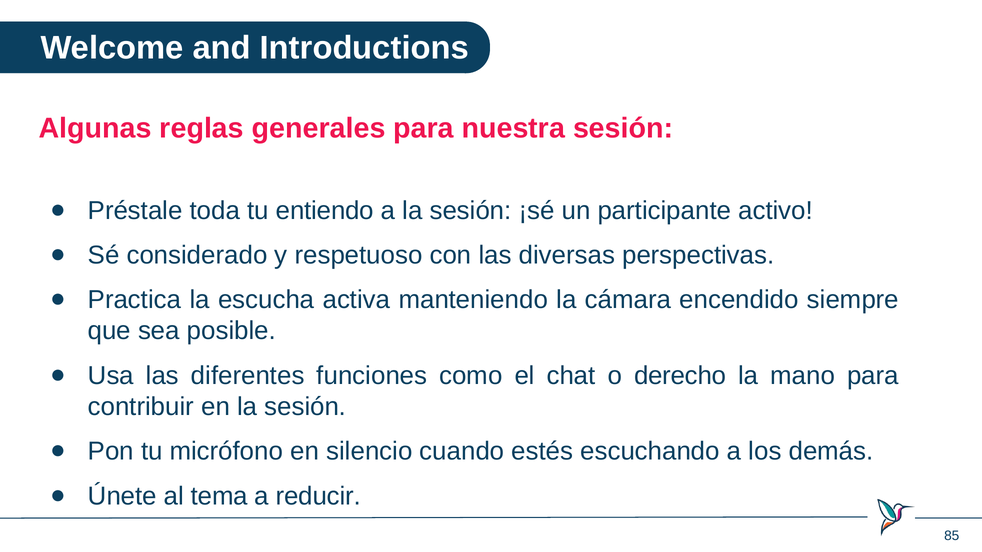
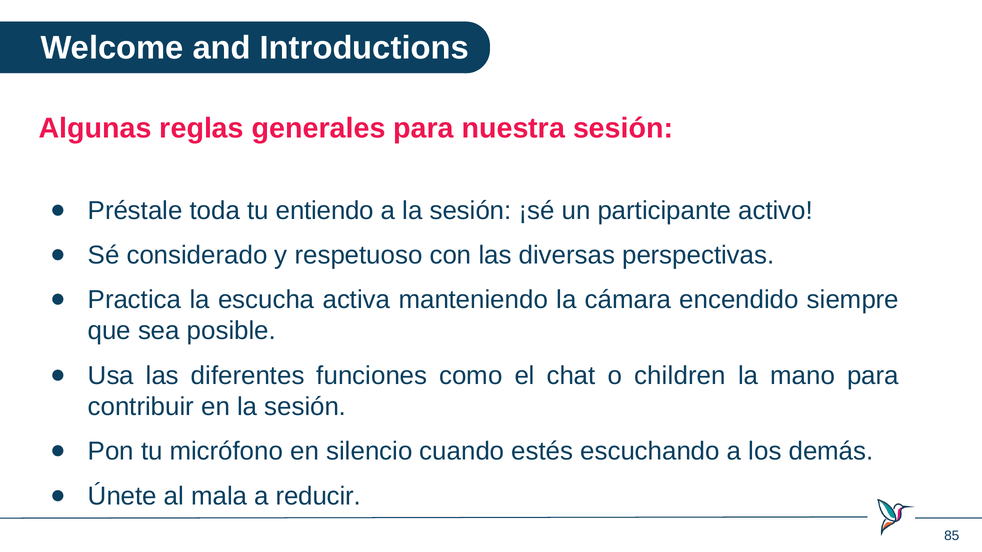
derecho: derecho -> children (680, 376)
tema: tema -> mala (219, 496)
